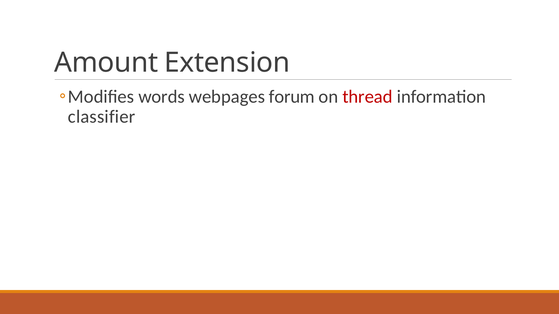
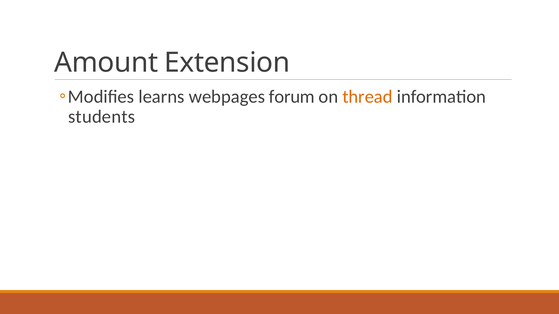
words: words -> learns (161, 97)
thread colour: red -> orange (367, 97)
classifier: classifier -> students (102, 117)
